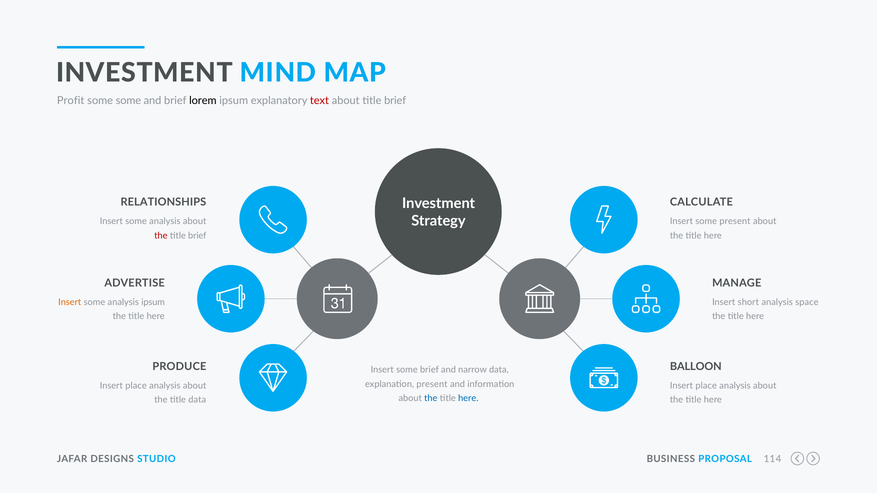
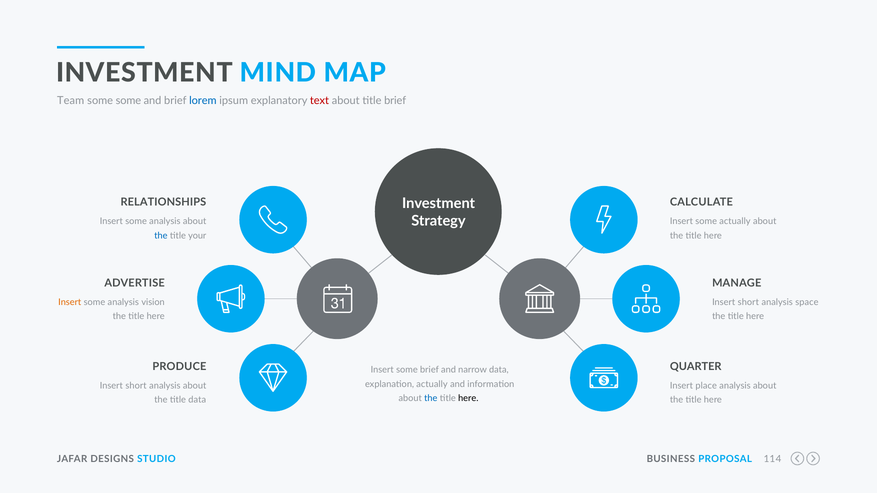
Profit: Profit -> Team (71, 101)
lorem colour: black -> blue (203, 101)
some present: present -> actually (735, 221)
the colour: red -> blue (161, 236)
brief: brief -> your (197, 236)
analysis ipsum: ipsum -> vision (153, 302)
BALLOON: BALLOON -> QUARTER (696, 367)
explanation present: present -> actually (432, 384)
place: place -> short (136, 386)
here colour: blue -> black (468, 399)
